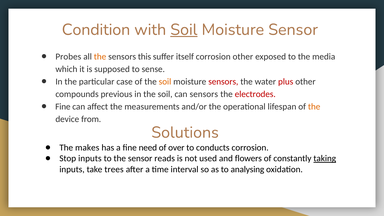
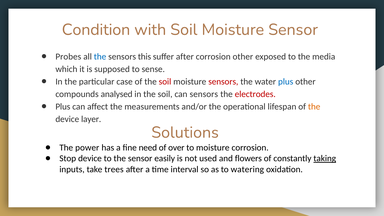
Soil underline: present -> none (184, 30)
the colour: orange -> blue (100, 57)
suffer itself: itself -> after (185, 57)
soil colour: orange -> red (165, 82)
plus colour: red -> blue (286, 82)
previous: previous -> analysed (117, 94)
Fine: Fine -> Plus (63, 107)
from: from -> layer (91, 119)
makes: makes -> power (87, 148)
to conducts: conducts -> moisture (213, 148)
Stop inputs: inputs -> device (90, 158)
reads: reads -> easily (165, 158)
analysing: analysing -> watering (247, 169)
